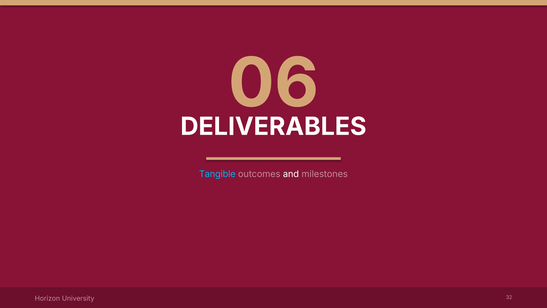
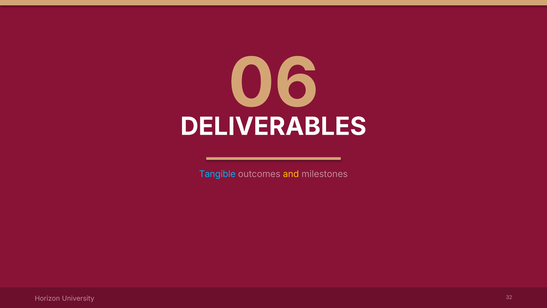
and colour: white -> yellow (291, 174)
